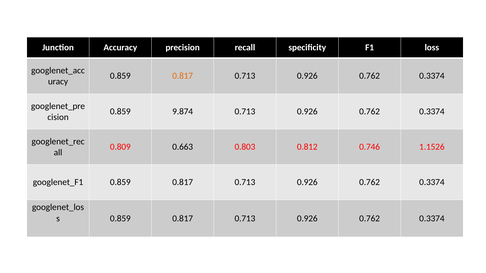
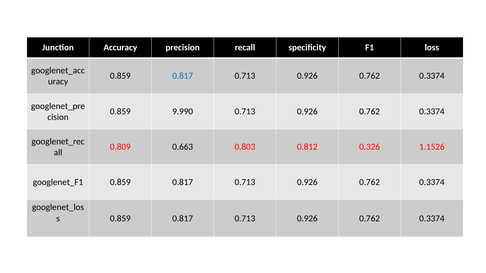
0.817 colour: orange -> blue (183, 76)
9.874: 9.874 -> 9.990 (183, 112)
0.746: 0.746 -> 0.326 (370, 147)
